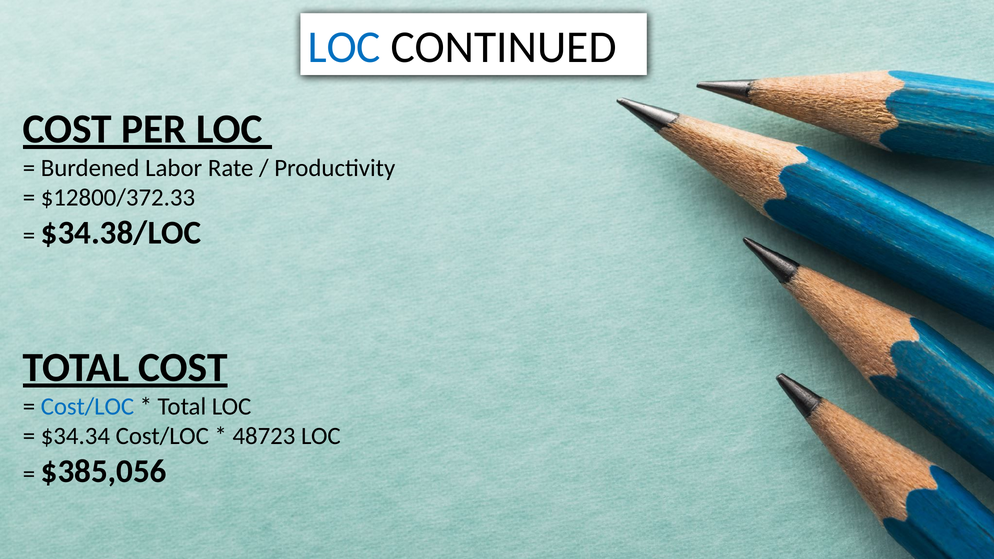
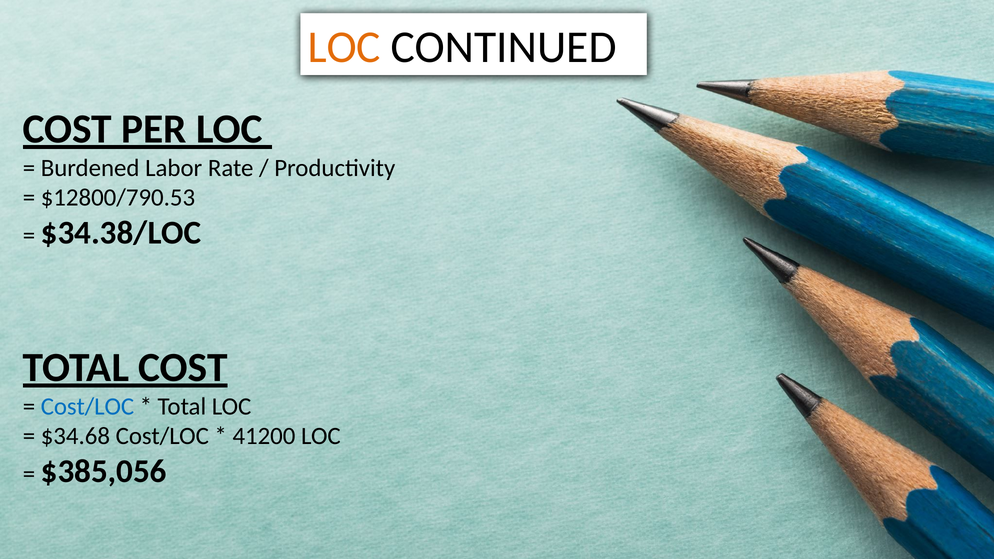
LOC colour: blue -> orange (344, 47)
$12800/372.33: $12800/372.33 -> $12800/790.53 (118, 198)
$34.34: $34.34 -> $34.68 (75, 436)
48723: 48723 -> 41200 (264, 436)
